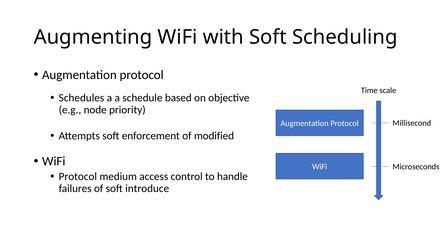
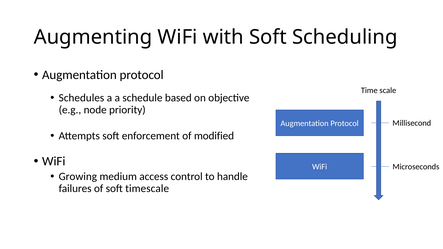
Protocol: Protocol -> Growing (78, 177)
introduce: introduce -> timescale (147, 189)
